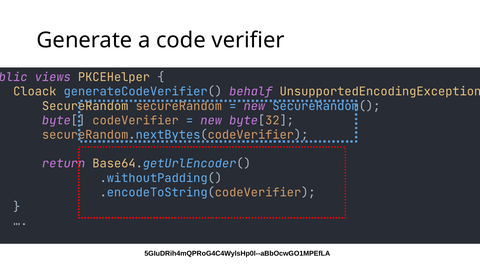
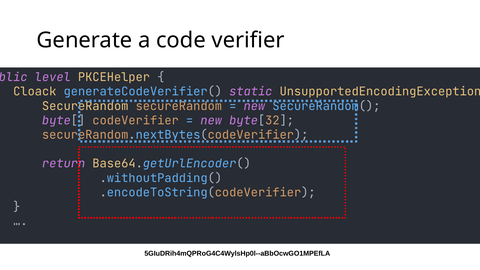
views: views -> level (53, 77)
behalf: behalf -> static (251, 92)
